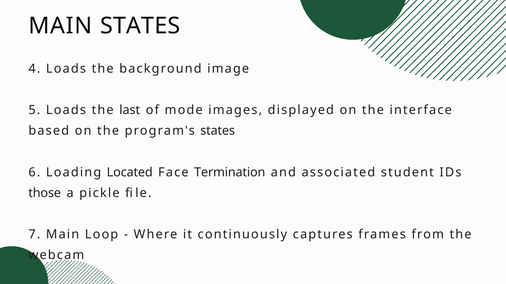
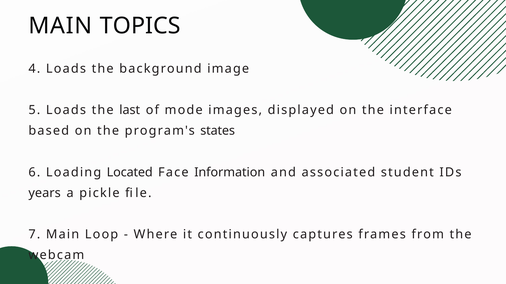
MAIN STATES: STATES -> TOPICS (140, 26)
Termination: Termination -> Information (230, 173)
those: those -> years (45, 193)
